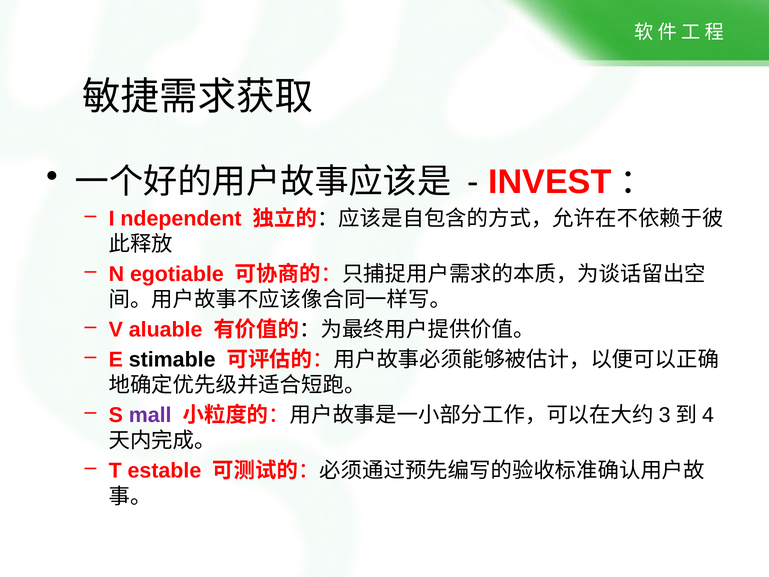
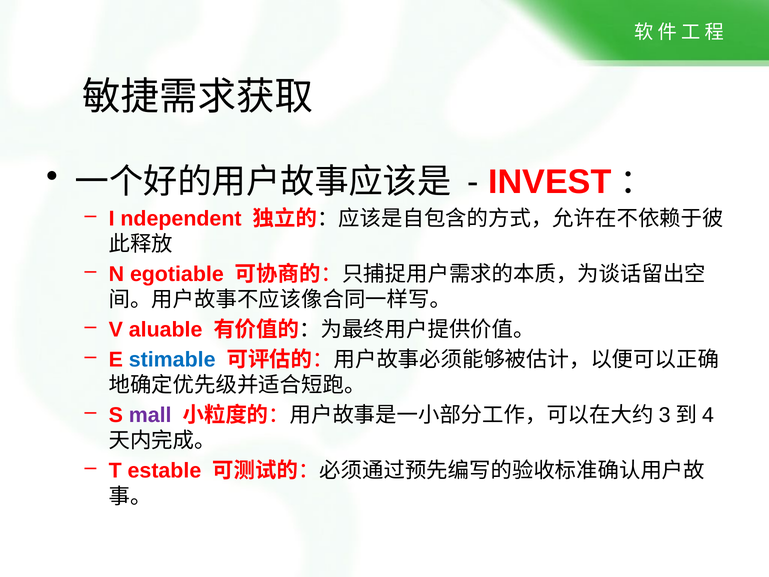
stimable colour: black -> blue (172, 360)
